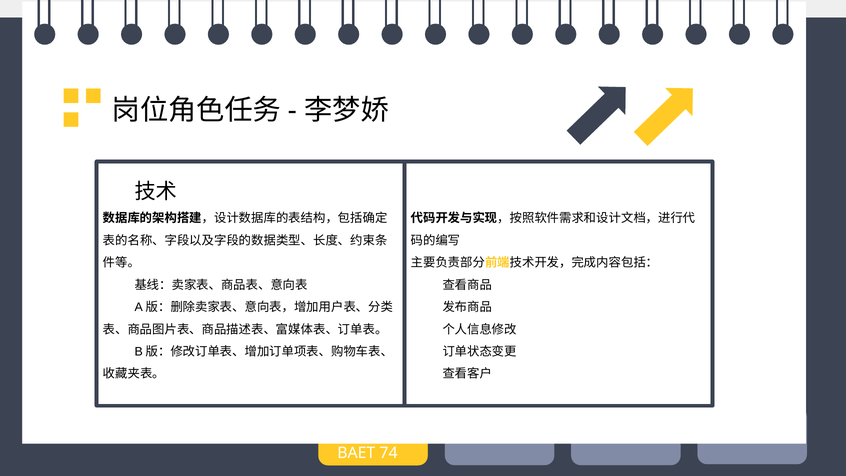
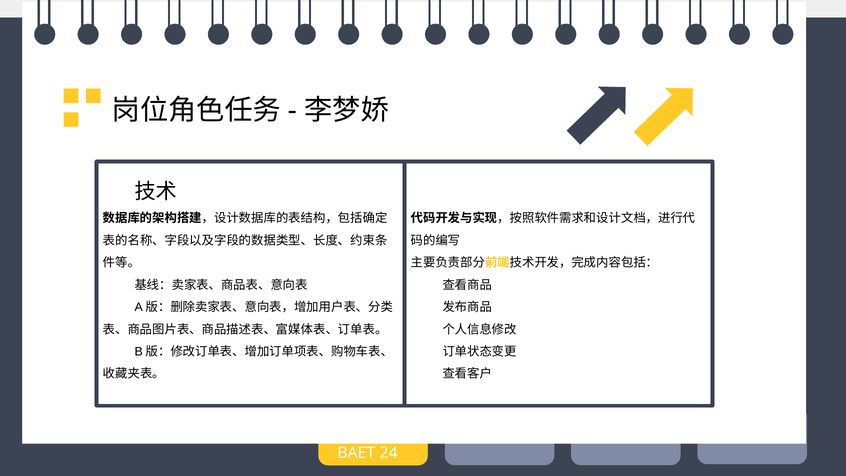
74: 74 -> 24 (389, 453)
